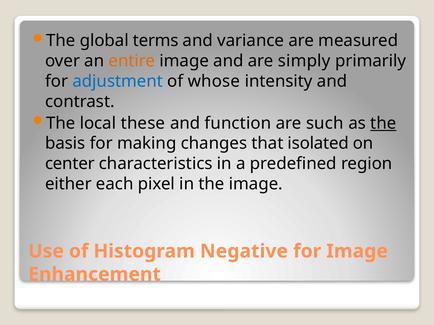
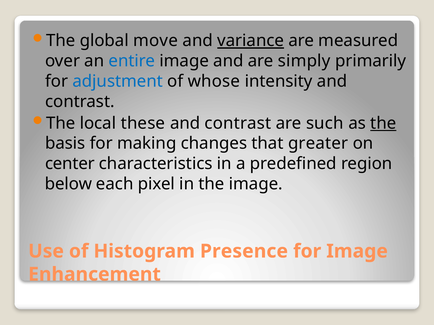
terms: terms -> move (156, 41)
variance underline: none -> present (251, 41)
entire colour: orange -> blue (132, 61)
function: function -> contrast (238, 123)
isolated: isolated -> greater (318, 144)
either: either -> below (68, 184)
Negative: Negative -> Presence (244, 252)
